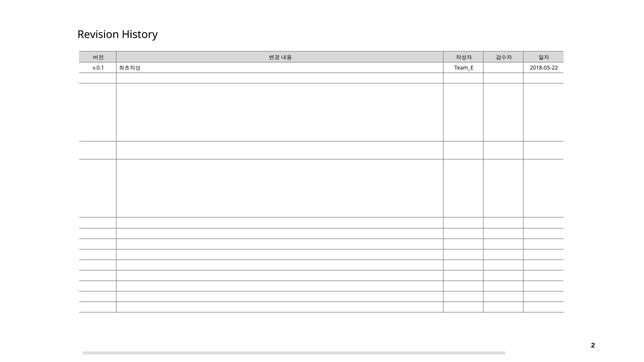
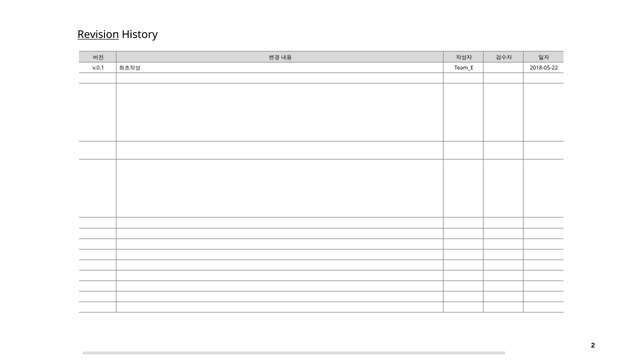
Revision underline: none -> present (98, 35)
